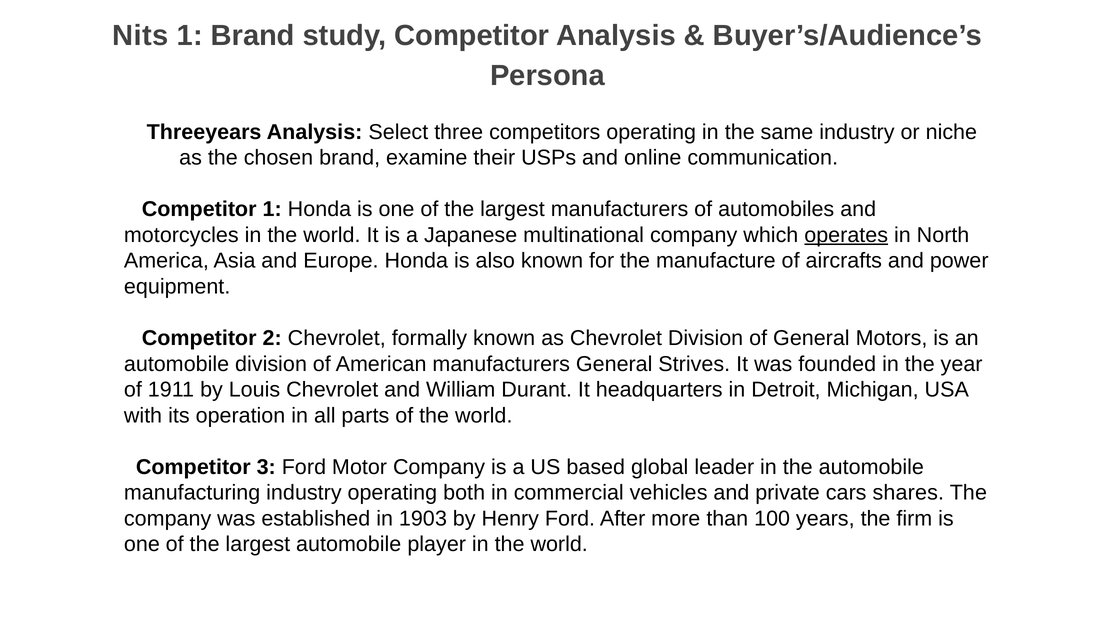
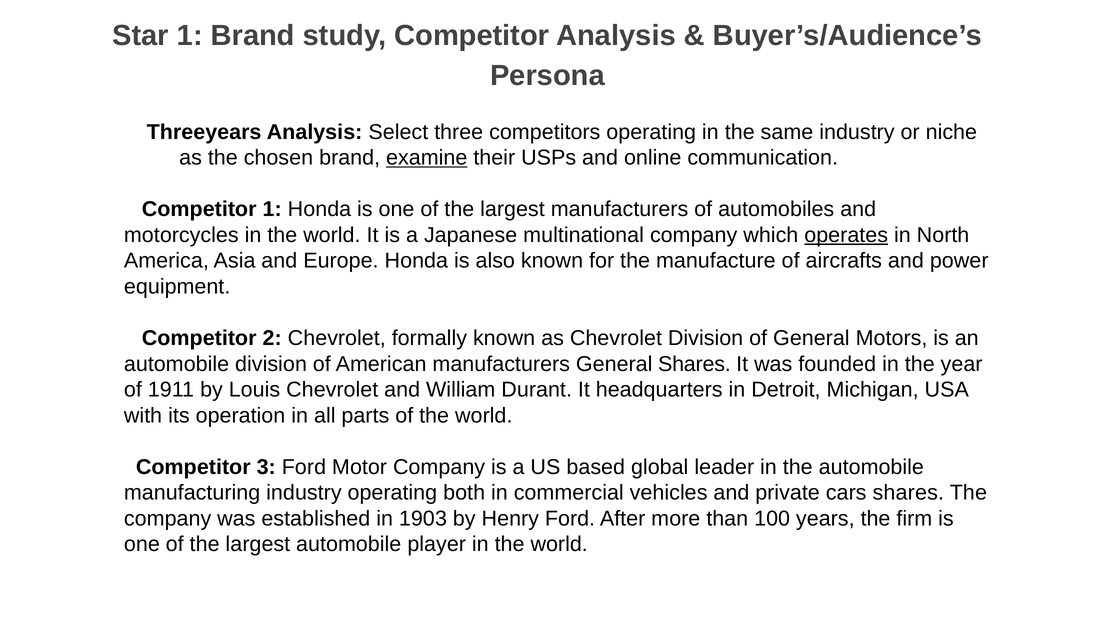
Nits: Nits -> Star (140, 36)
examine underline: none -> present (427, 158)
General Strives: Strives -> Shares (694, 364)
